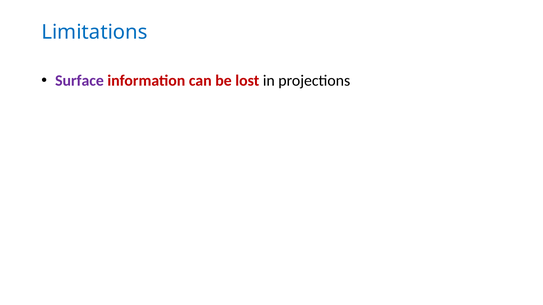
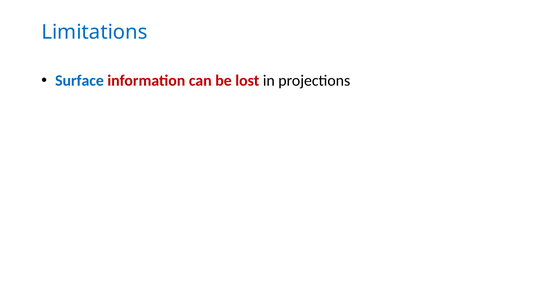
Surface colour: purple -> blue (79, 81)
